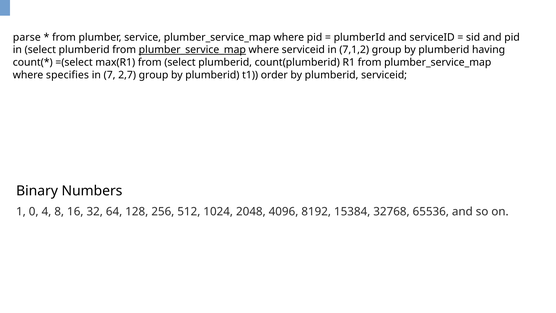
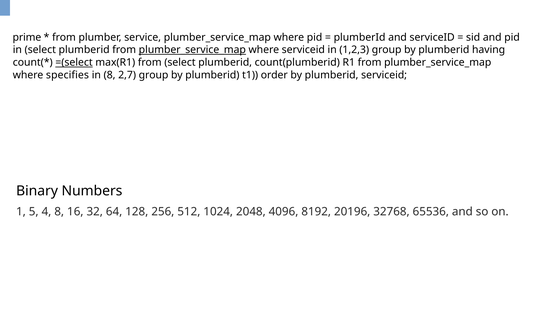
parse: parse -> prime (27, 37)
7,1,2: 7,1,2 -> 1,2,3 (354, 50)
=(select underline: none -> present (74, 62)
in 7: 7 -> 8 (110, 75)
0: 0 -> 5 (34, 211)
15384: 15384 -> 20196 (352, 211)
